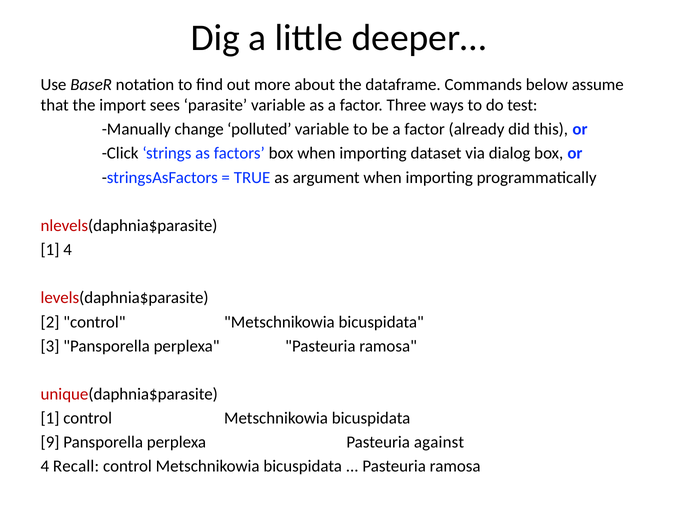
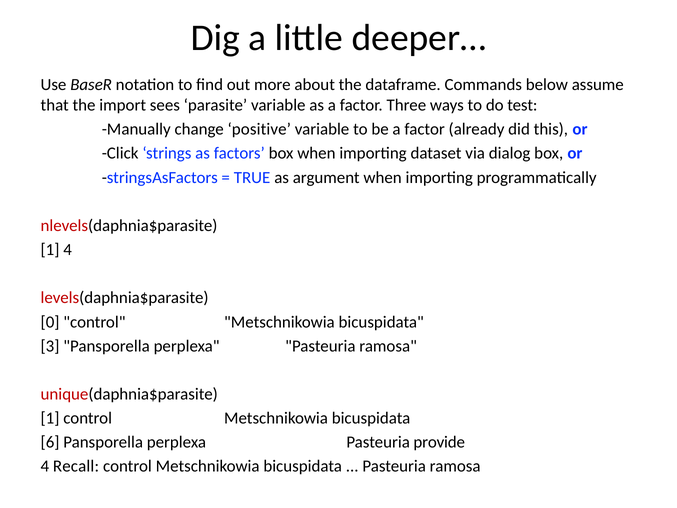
polluted: polluted -> positive (259, 129)
2: 2 -> 0 (50, 322)
9: 9 -> 6 (50, 442)
against: against -> provide (439, 442)
